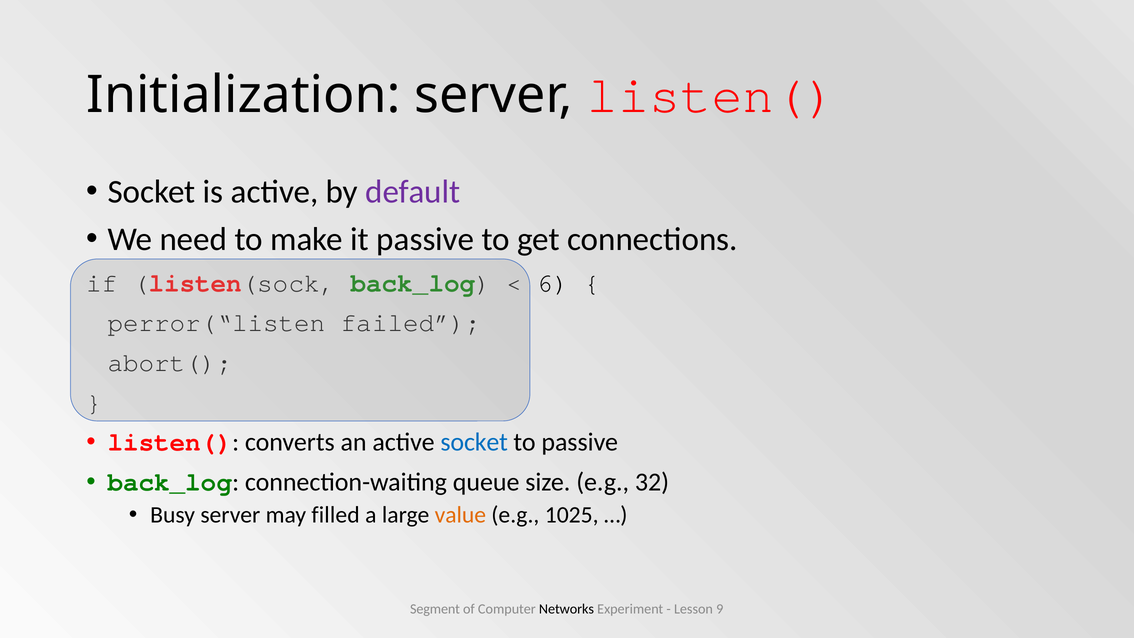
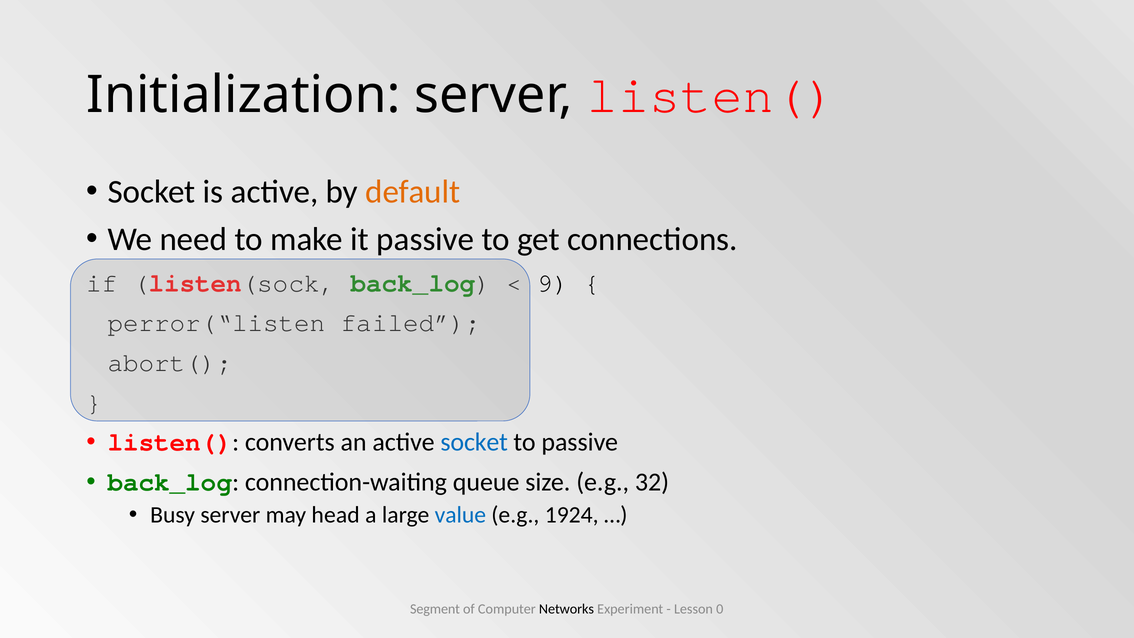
default colour: purple -> orange (413, 192)
6: 6 -> 9 (553, 283)
filled: filled -> head (336, 515)
value colour: orange -> blue (460, 515)
1025: 1025 -> 1924 (572, 515)
9: 9 -> 0 (720, 609)
